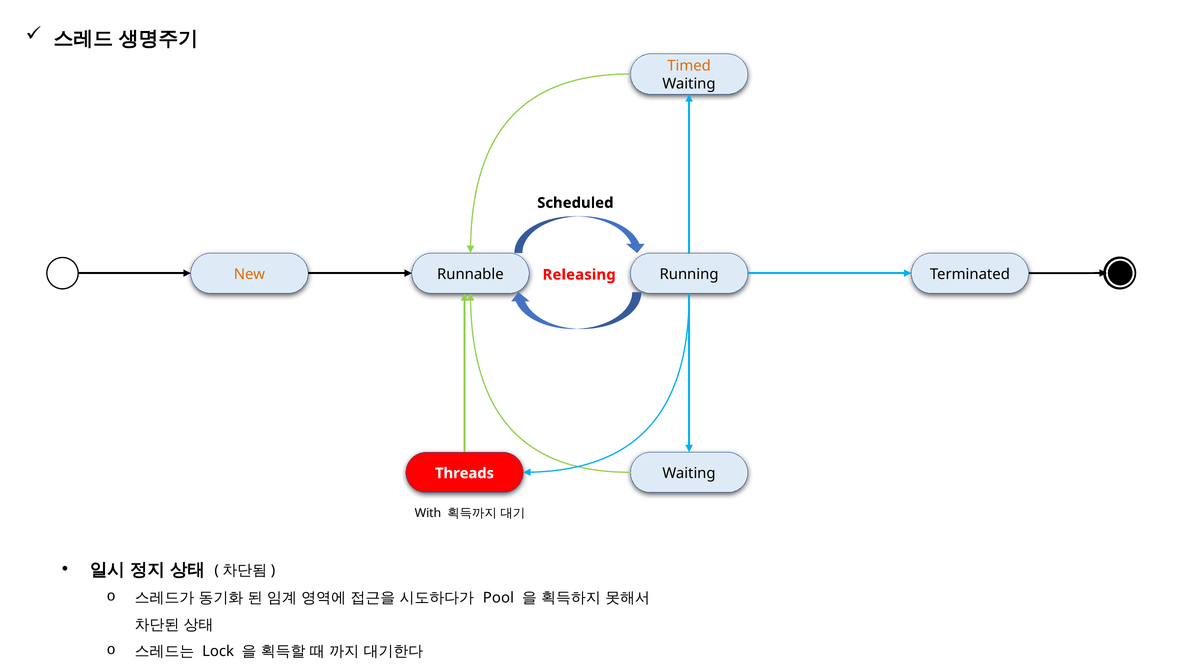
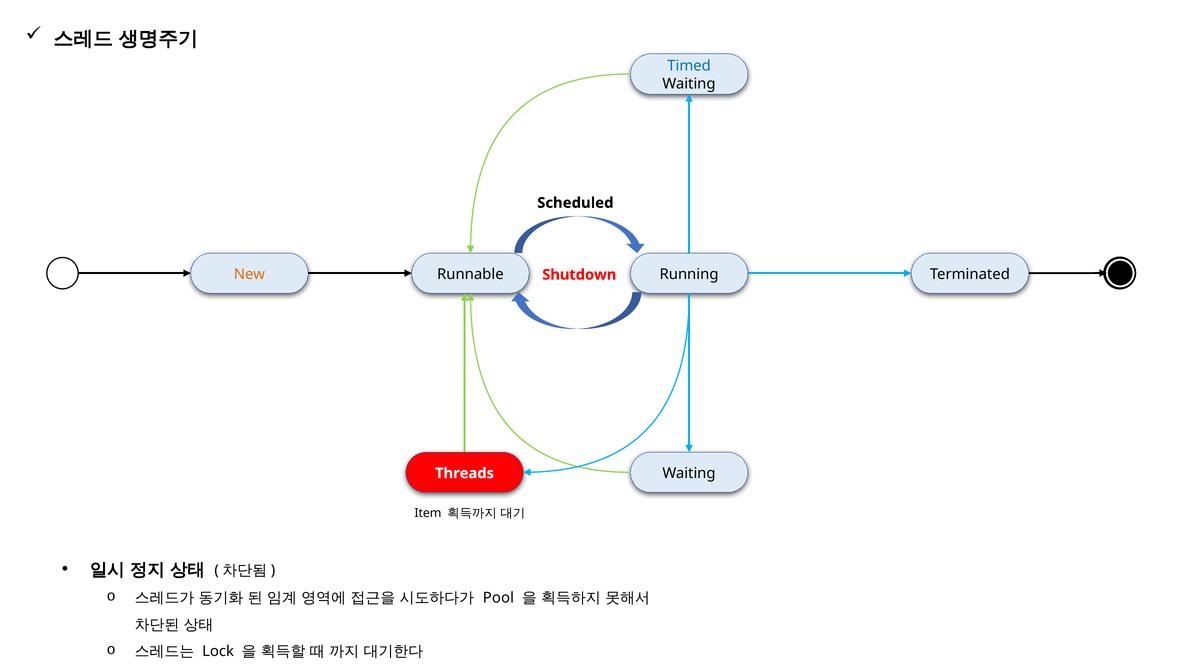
Timed colour: orange -> blue (689, 66)
Releasing: Releasing -> Shutdown (579, 275)
With: With -> Item (428, 513)
